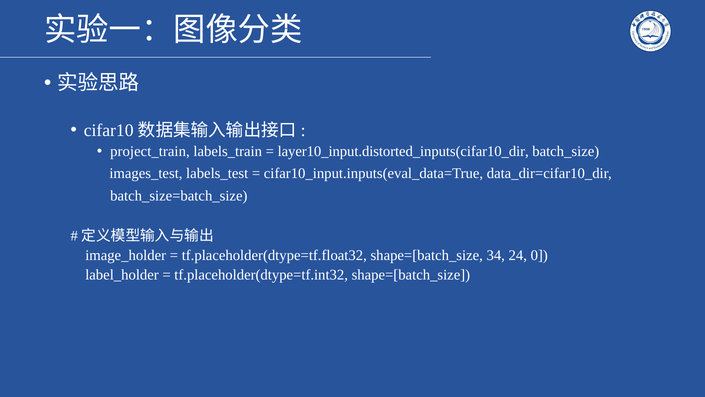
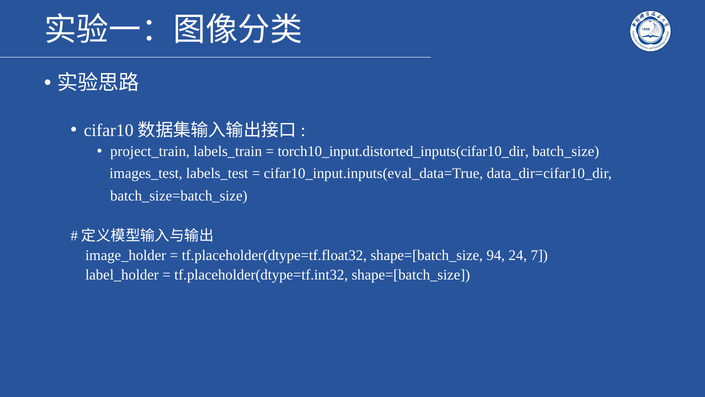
layer10_input.distorted_inputs(cifar10_dir: layer10_input.distorted_inputs(cifar10_dir -> torch10_input.distorted_inputs(cifar10_dir (403, 151)
34: 34 -> 94 (496, 255)
0: 0 -> 7 (539, 255)
